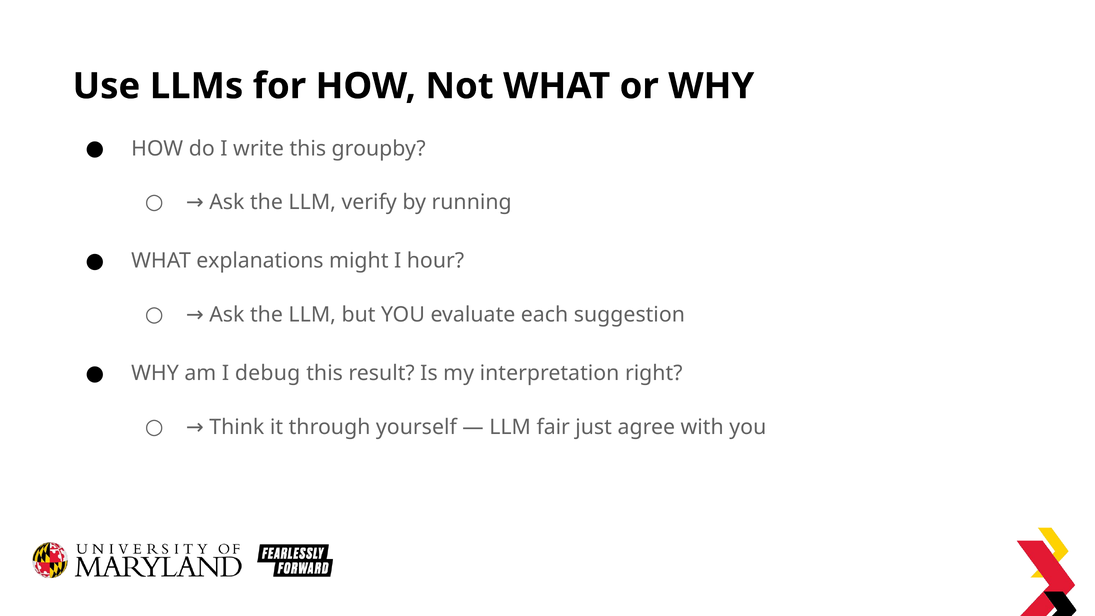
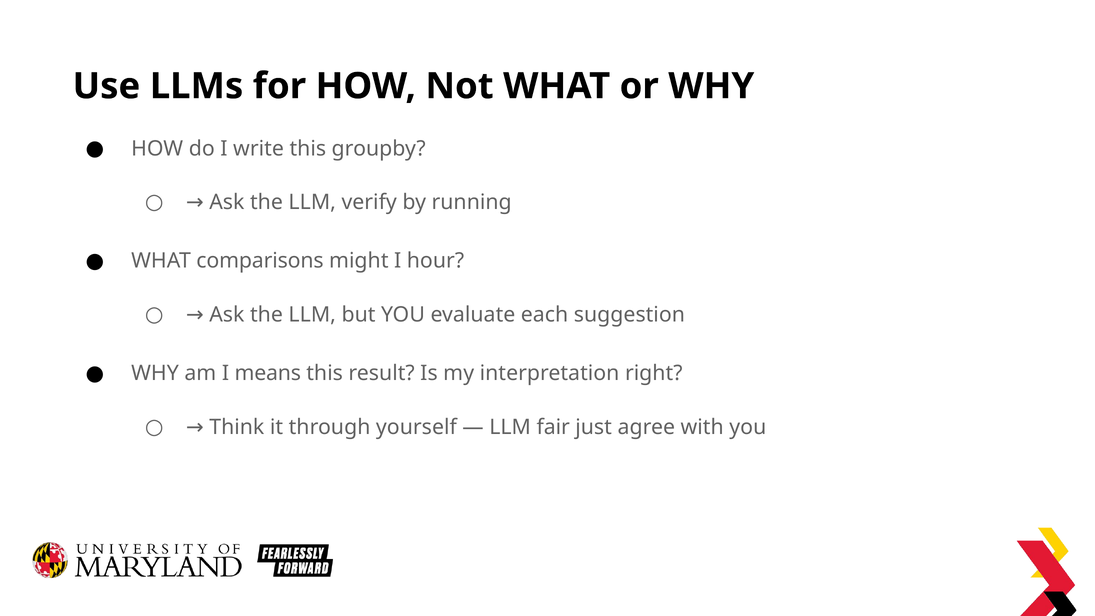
explanations: explanations -> comparisons (260, 261)
debug: debug -> means (268, 373)
